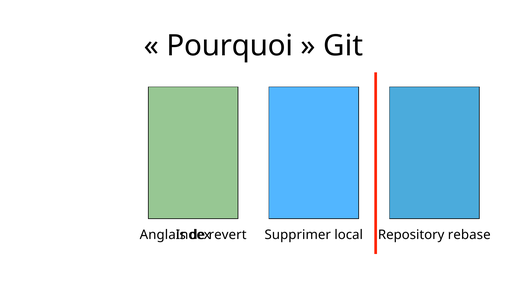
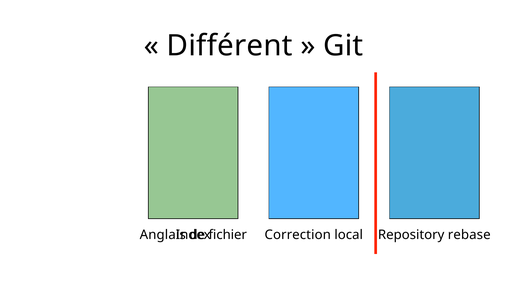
Pourquoi: Pourquoi -> Différent (230, 46)
revert: revert -> fichier (228, 235)
Supprimer: Supprimer -> Correction (298, 235)
